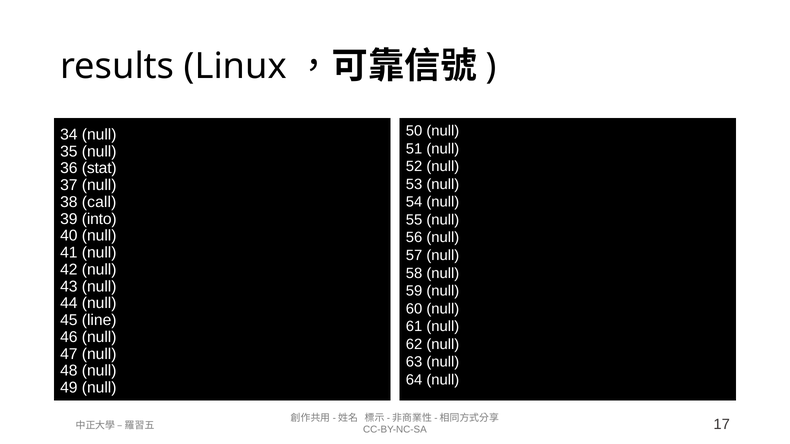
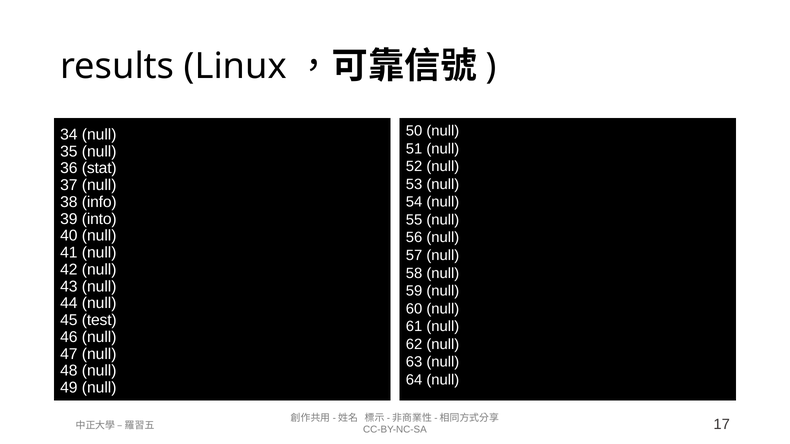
call: call -> info (99, 202)
line: line -> test (99, 320)
